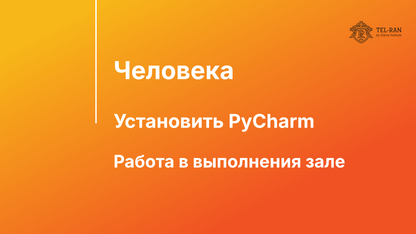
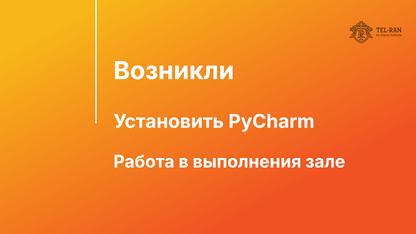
Человека: Человека -> Возникли (174, 71)
